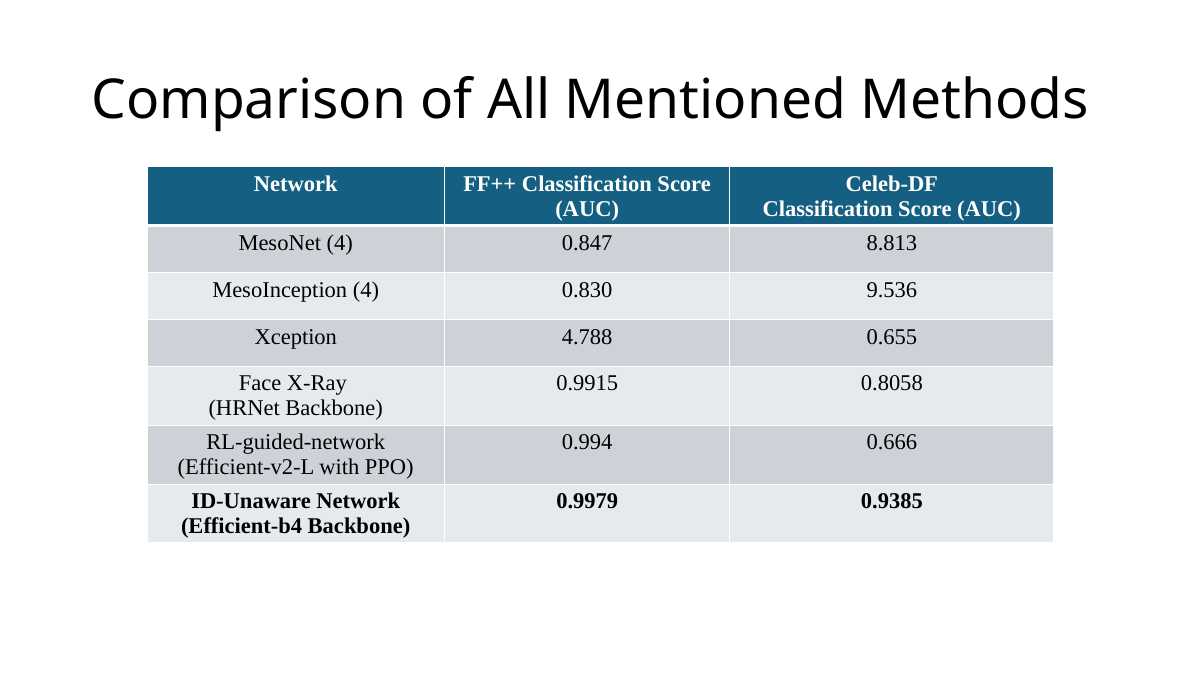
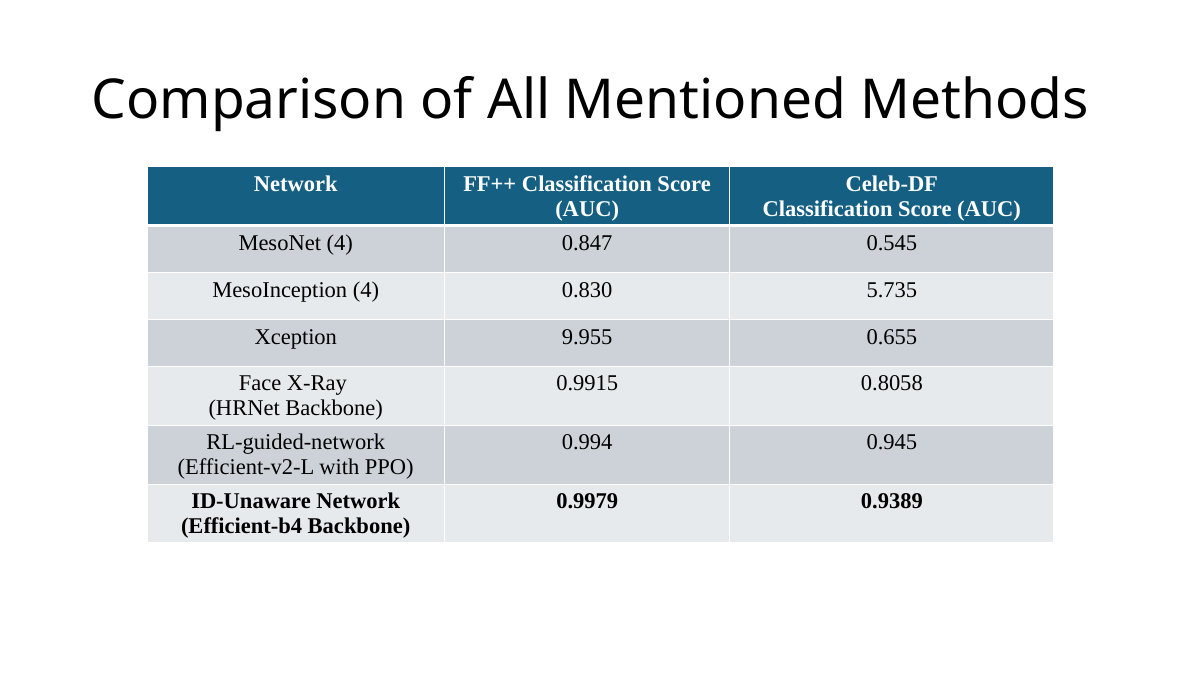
8.813: 8.813 -> 0.545 (892, 243)
9.536: 9.536 -> 5.735 (892, 290)
4.788: 4.788 -> 9.955 (587, 337)
0.666: 0.666 -> 0.945 (892, 443)
0.9385: 0.9385 -> 0.9389 (892, 502)
